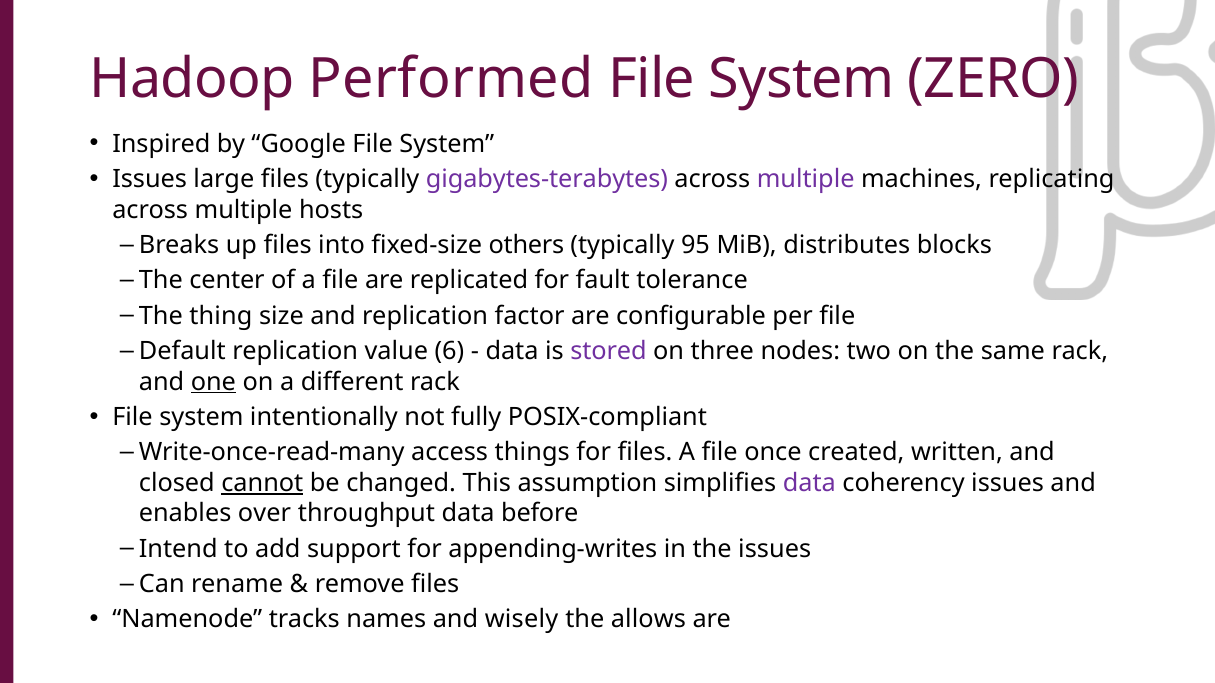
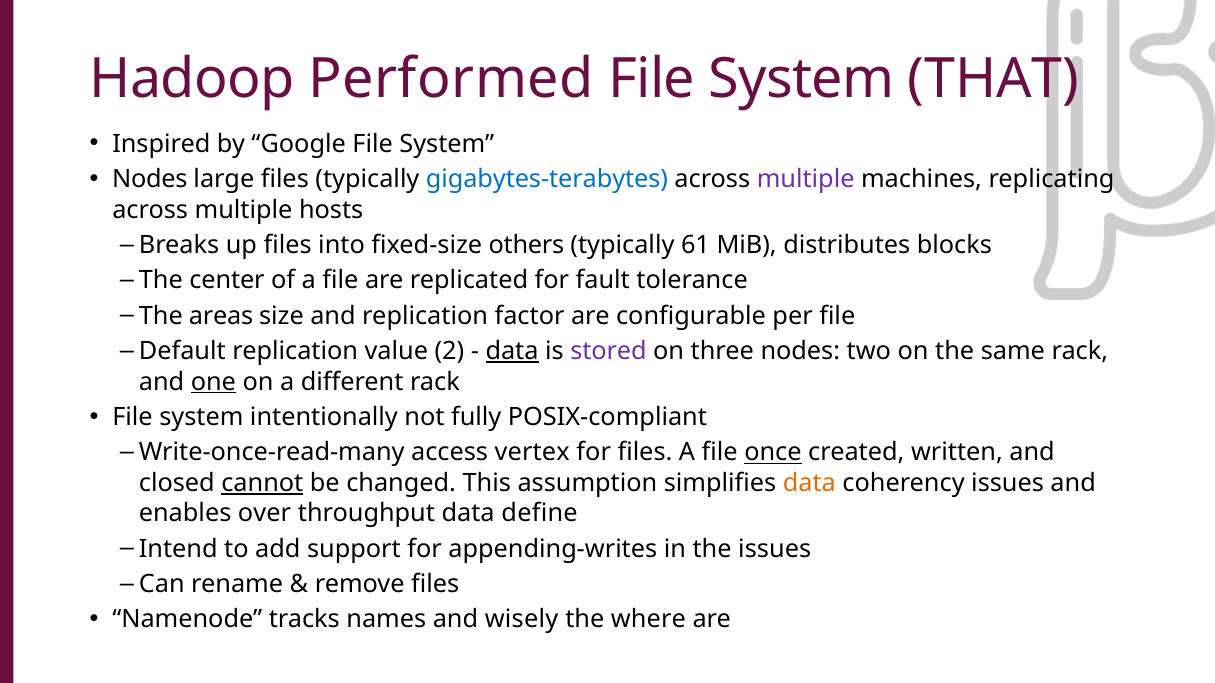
ZERO: ZERO -> THAT (993, 79)
Issues: Issues -> Nodes (150, 179)
gigabytes-terabytes colour: purple -> blue (547, 179)
95: 95 -> 61 (695, 245)
thing: thing -> areas (221, 316)
6: 6 -> 2 (449, 352)
data underline: none -> present (512, 352)
things: things -> vertex (532, 453)
once underline: none -> present (773, 453)
data colour: purple -> orange (809, 483)
before: before -> define (540, 514)
allows: allows -> where (648, 620)
